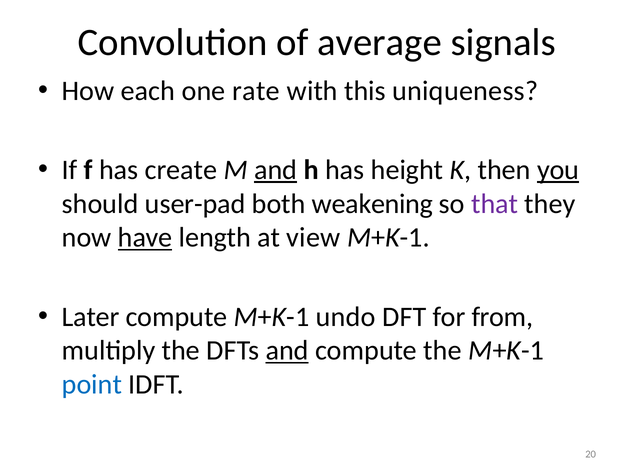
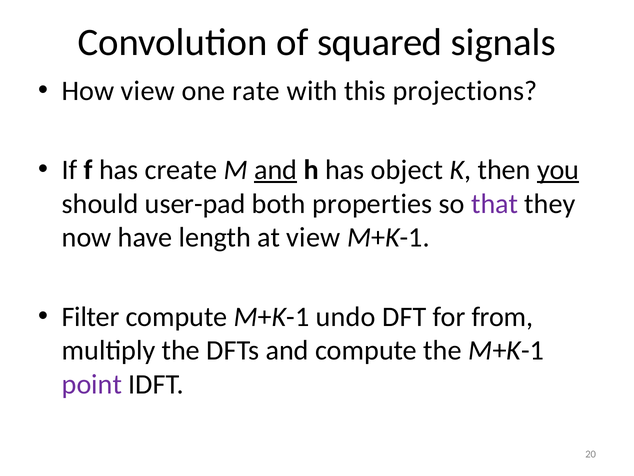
average: average -> squared (380, 42)
How each: each -> view (148, 91)
uniqueness: uniqueness -> projections (465, 91)
height: height -> object (407, 170)
weakening: weakening -> properties (372, 204)
have underline: present -> none (145, 237)
Later: Later -> Filter (91, 316)
and underline: present -> none (287, 350)
point colour: blue -> purple (92, 384)
